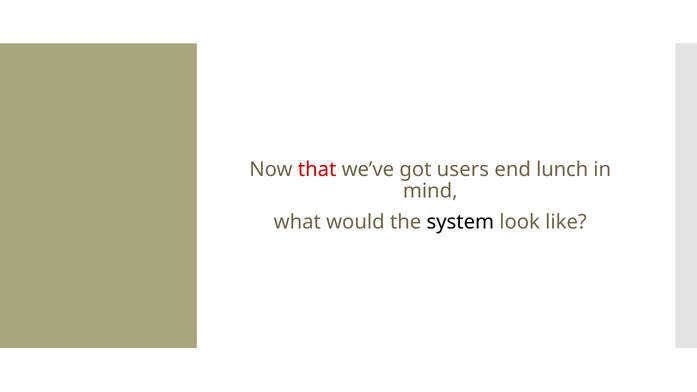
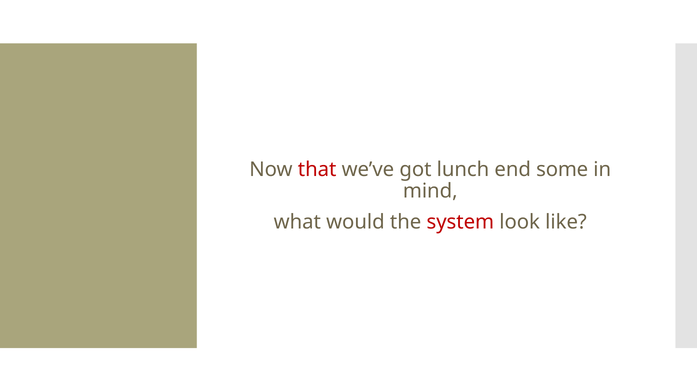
users: users -> lunch (463, 169)
lunch: lunch -> some (562, 169)
system colour: black -> red (460, 222)
